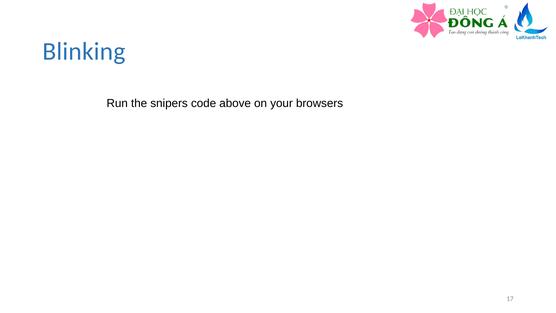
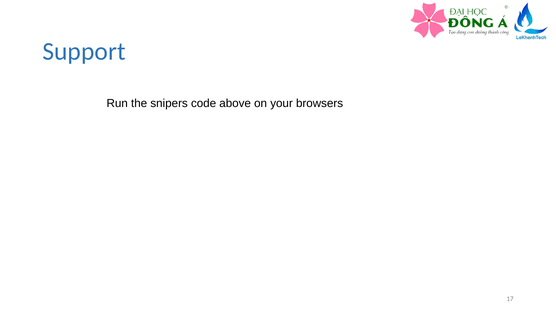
Blinking: Blinking -> Support (84, 51)
